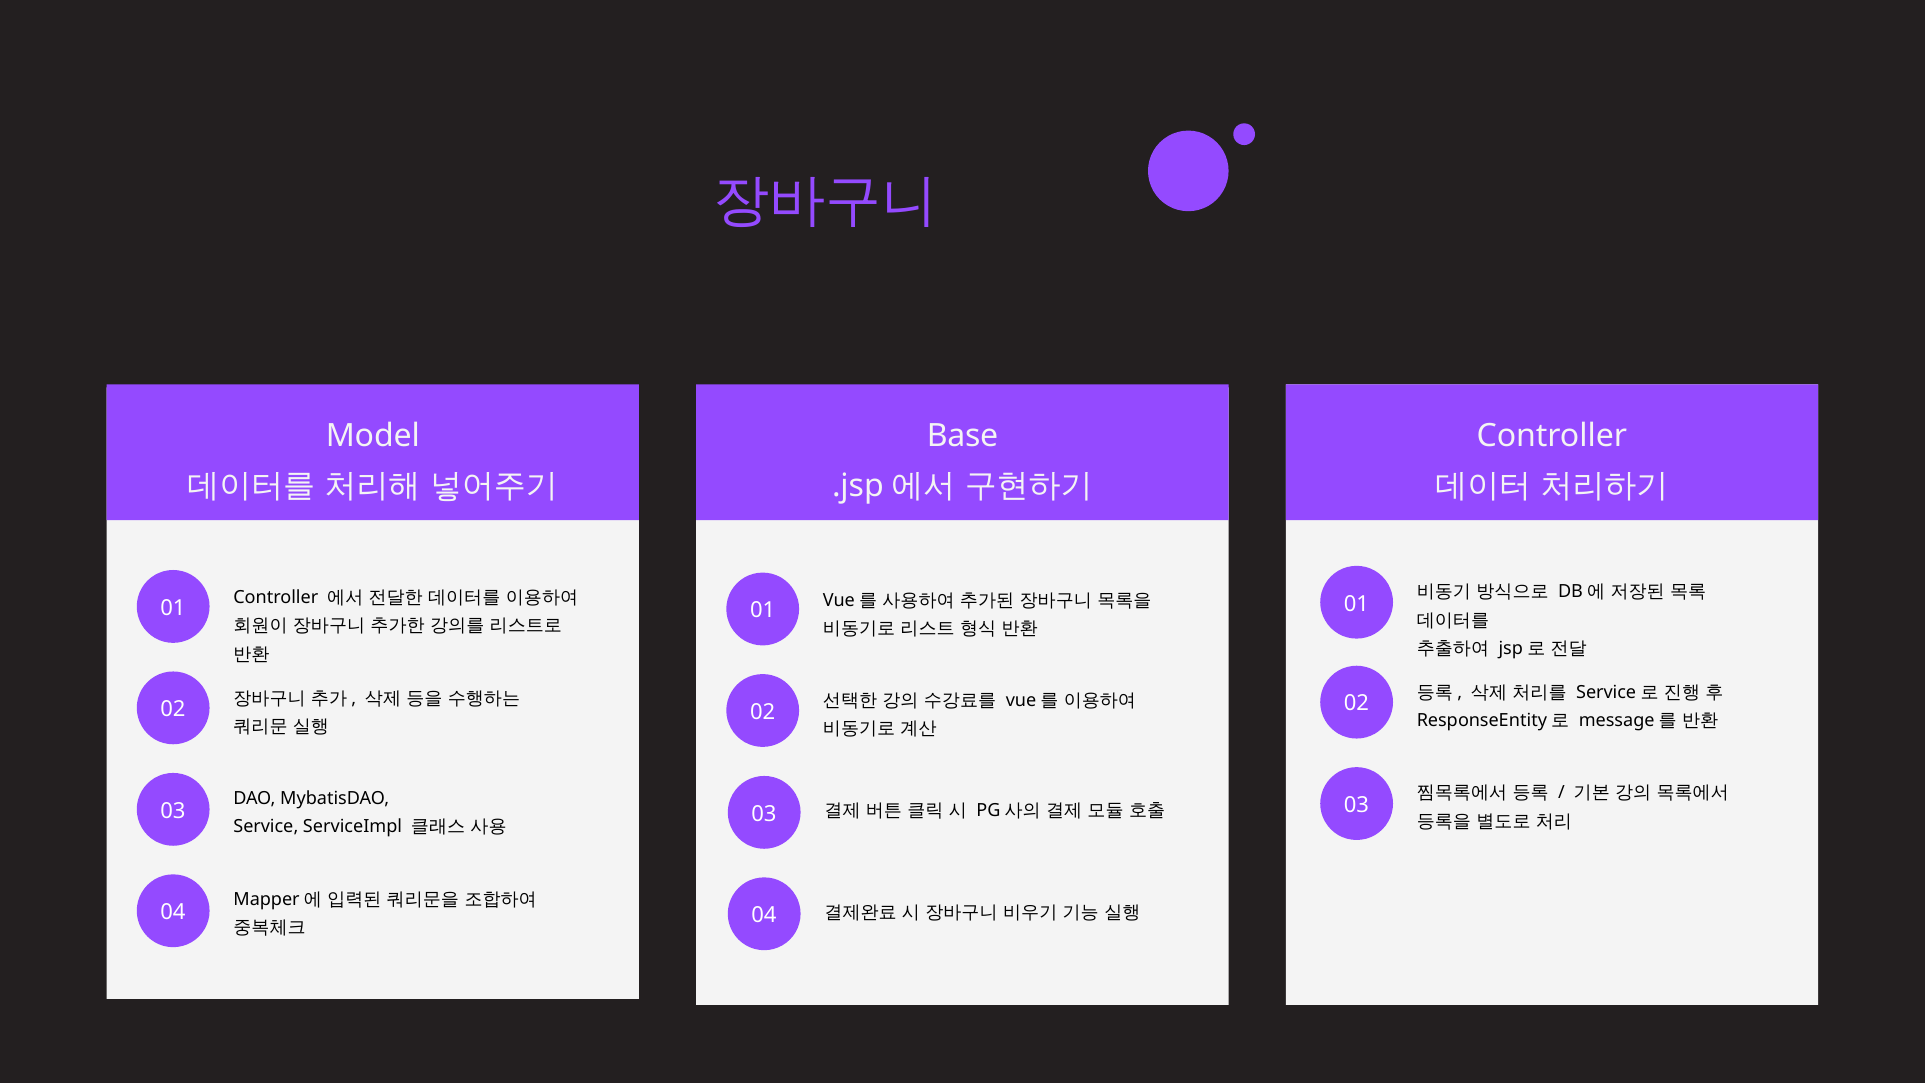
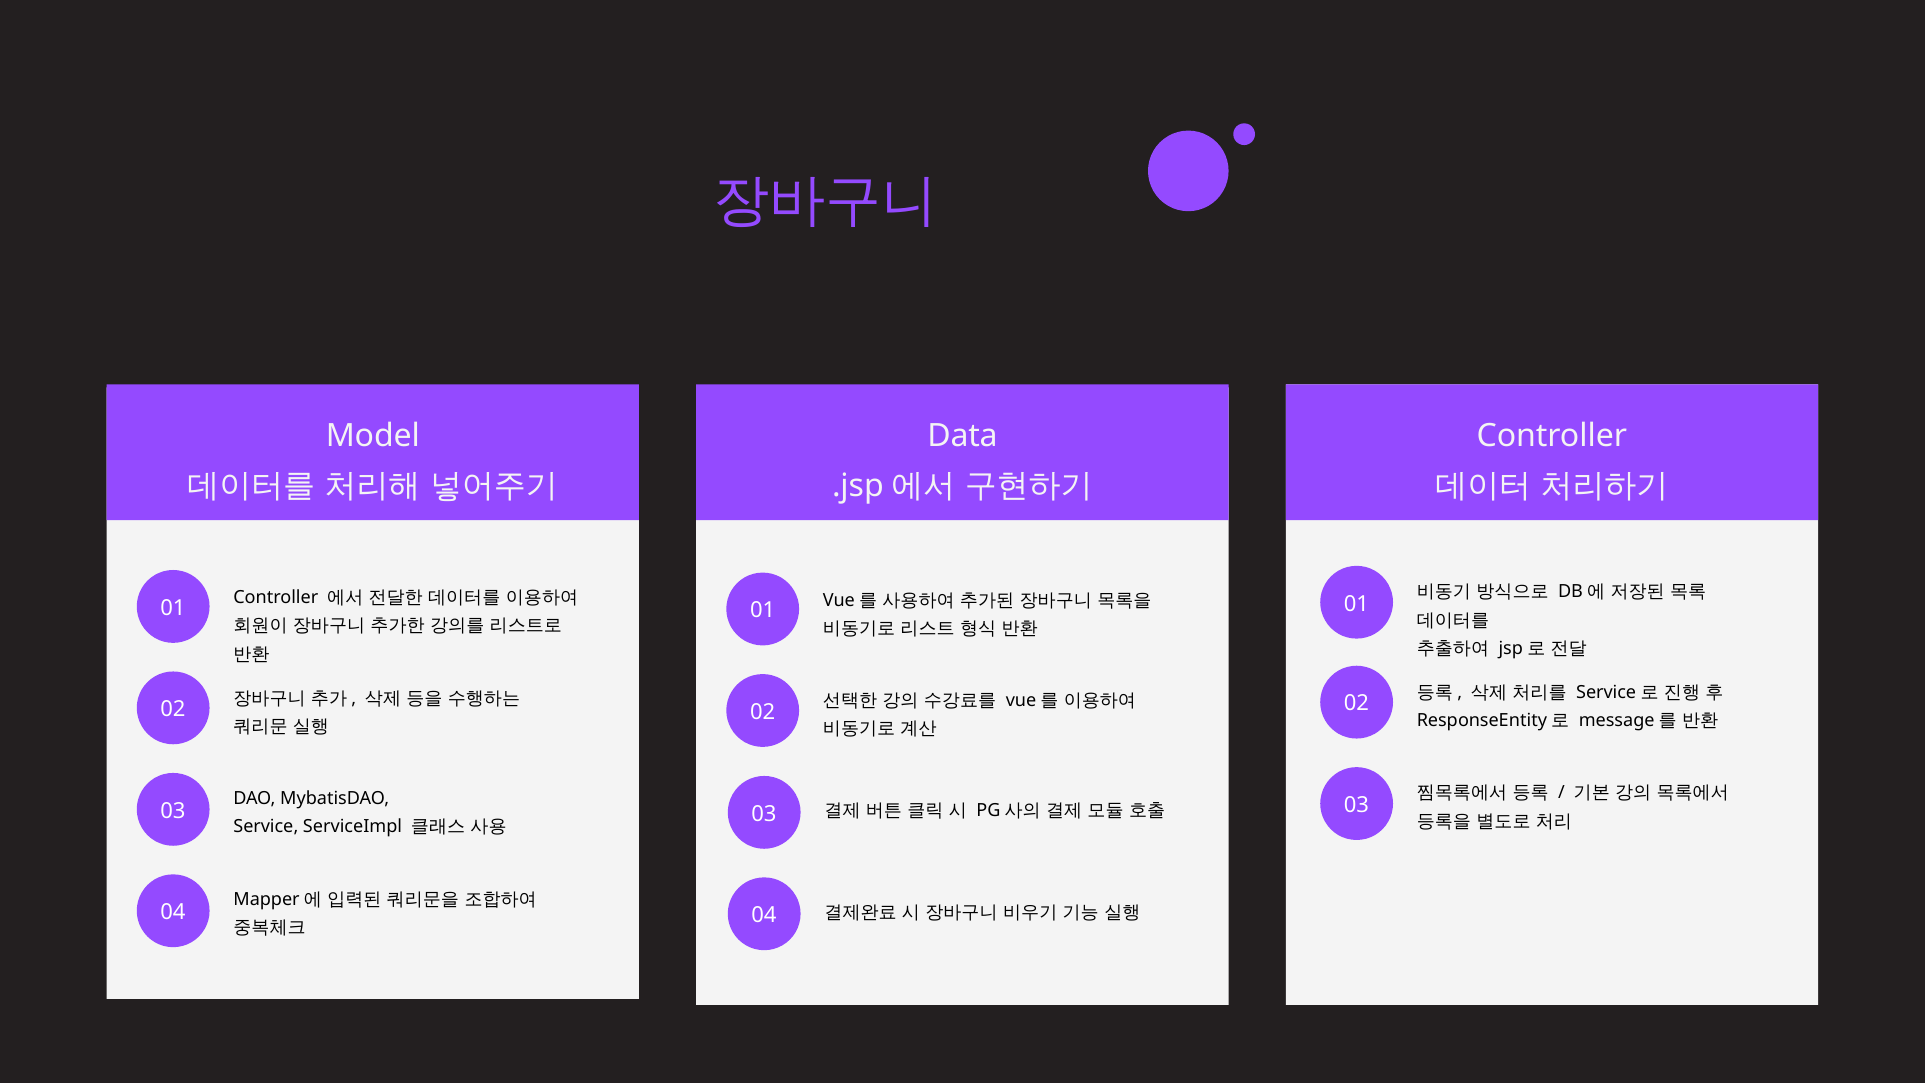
Base: Base -> Data (963, 436)
